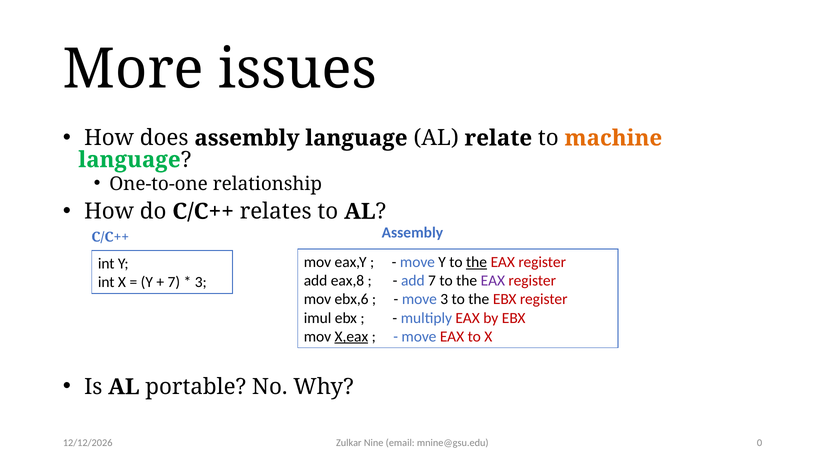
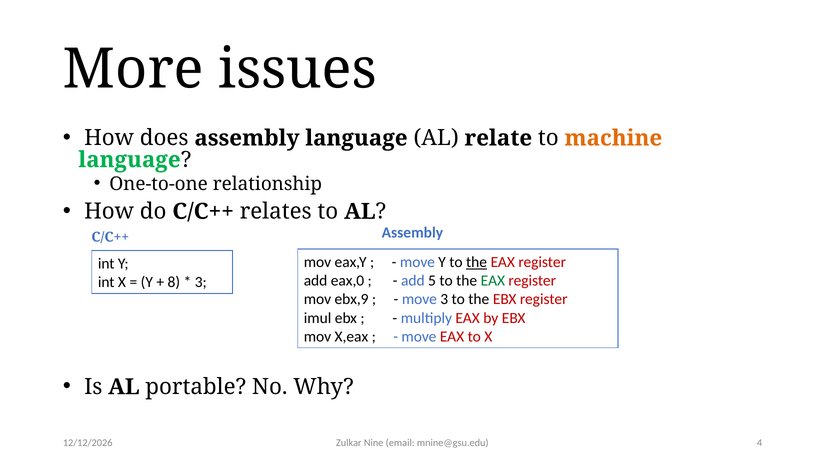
eax,8: eax,8 -> eax,0 (348, 281)
add 7: 7 -> 5 (432, 281)
EAX colour: purple -> green (493, 281)
7: 7 -> 8 (174, 282)
ebx,6: ebx,6 -> ebx,9 (352, 299)
X,eax underline: present -> none (351, 337)
0: 0 -> 4 (760, 443)
